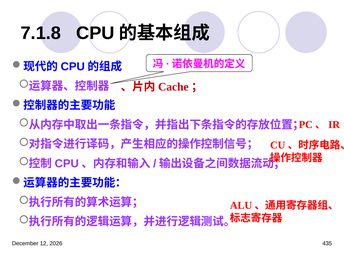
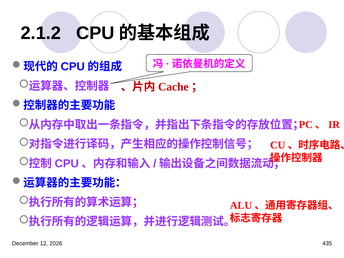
7.1.8: 7.1.8 -> 2.1.2 (41, 33)
